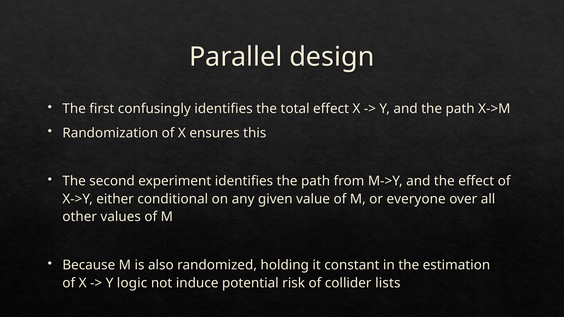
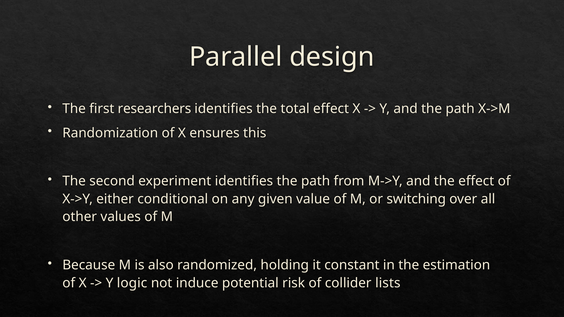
confusingly: confusingly -> researchers (154, 109)
everyone: everyone -> switching (416, 199)
